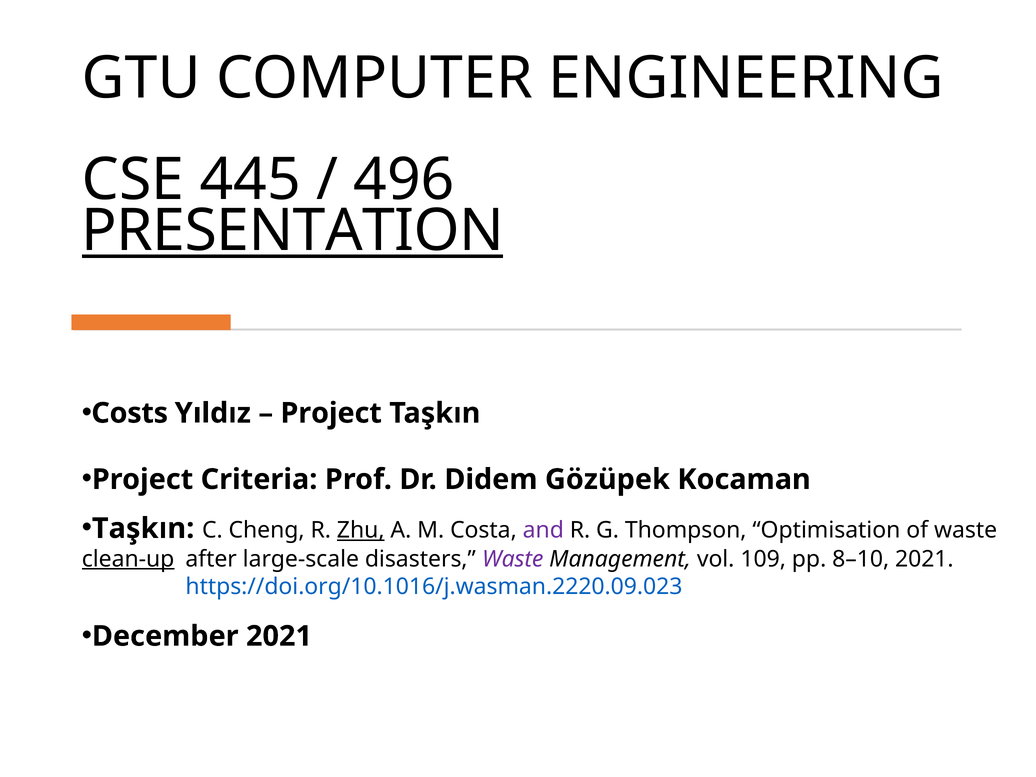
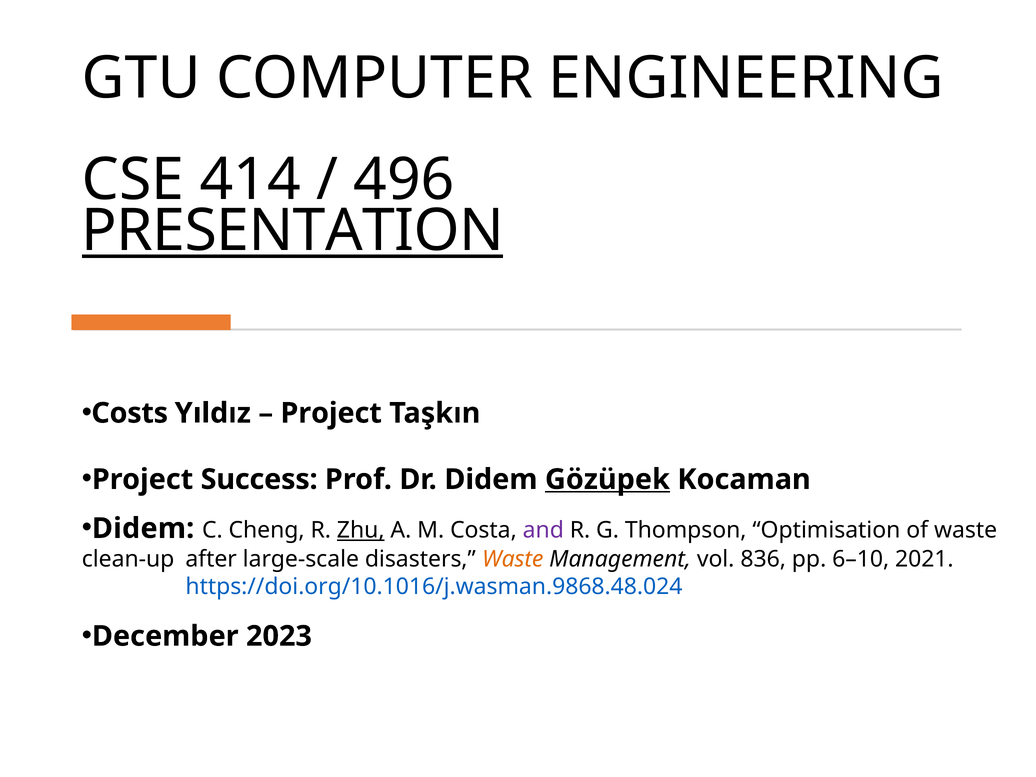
445: 445 -> 414 (250, 180)
Criteria: Criteria -> Success (259, 479)
Gözüpek underline: none -> present (607, 479)
Taşkın: Taşkın -> Didem (143, 528)
clean-up underline: present -> none (128, 559)
Waste colour: purple -> orange (513, 559)
109: 109 -> 836 (763, 559)
8–10: 8–10 -> 6–10 (861, 559)
https://doi.org/10.1016/j.wasman.2220.09.023: https://doi.org/10.1016/j.wasman.2220.09.023 -> https://doi.org/10.1016/j.wasman.9868.48.024 (434, 587)
December 2021: 2021 -> 2023 (279, 636)
